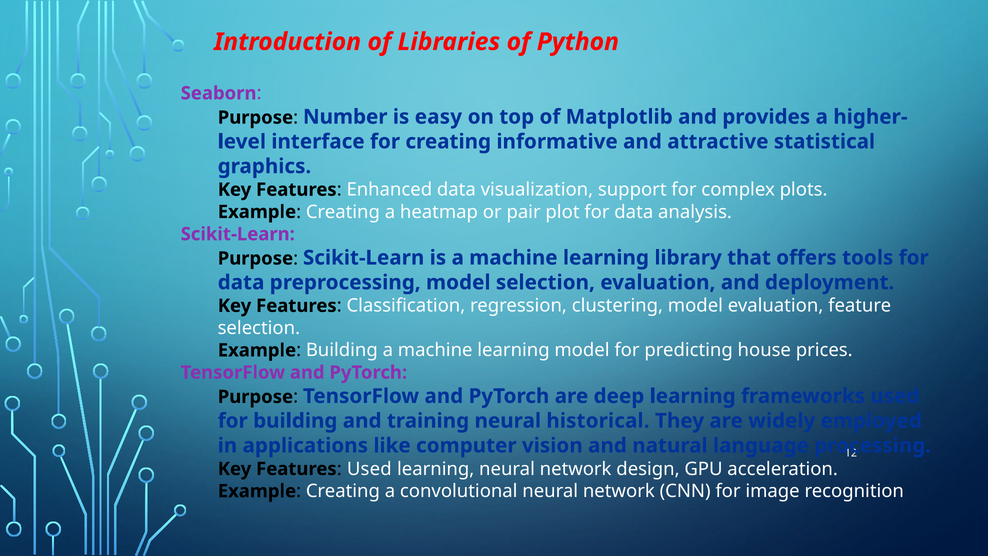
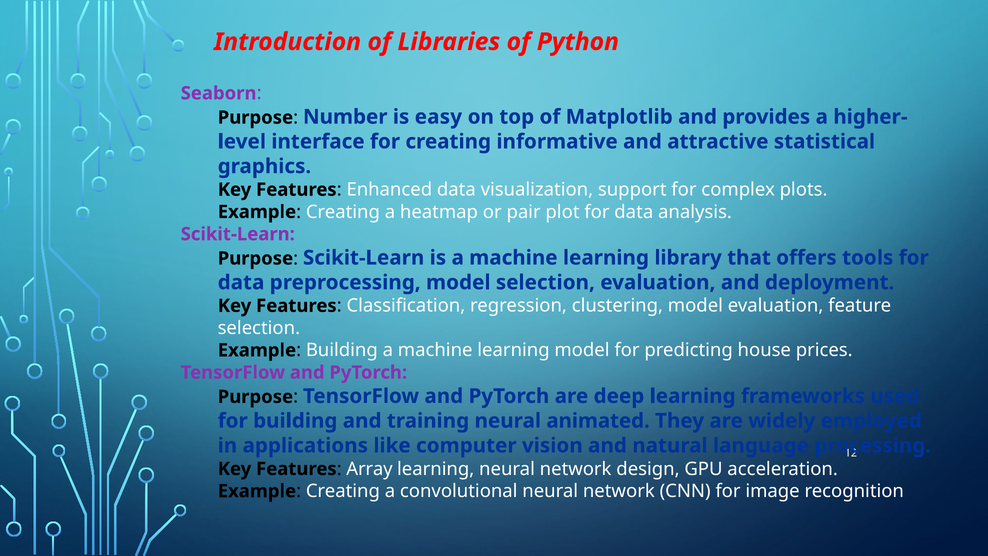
historical: historical -> animated (598, 421)
Used: Used -> Array (369, 469)
